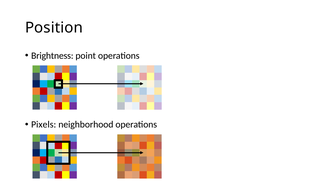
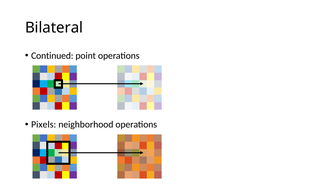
Position: Position -> Bilateral (54, 28)
Brightness: Brightness -> Continued (52, 55)
